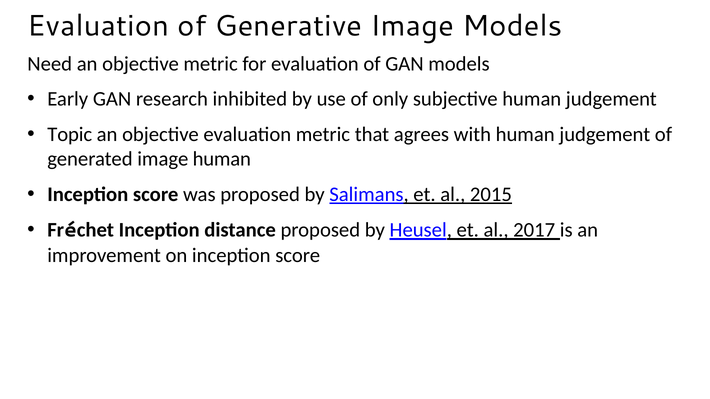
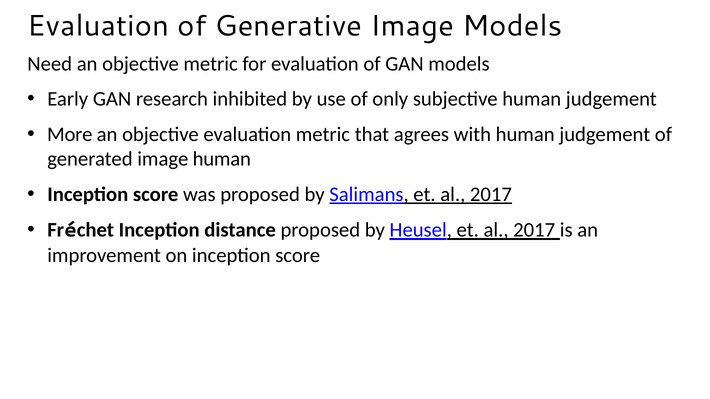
Topic: Topic -> More (70, 134)
Salimans et al 2015: 2015 -> 2017 (491, 195)
